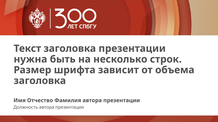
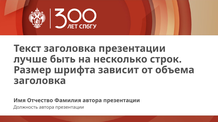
нужна: нужна -> лучше (30, 60)
